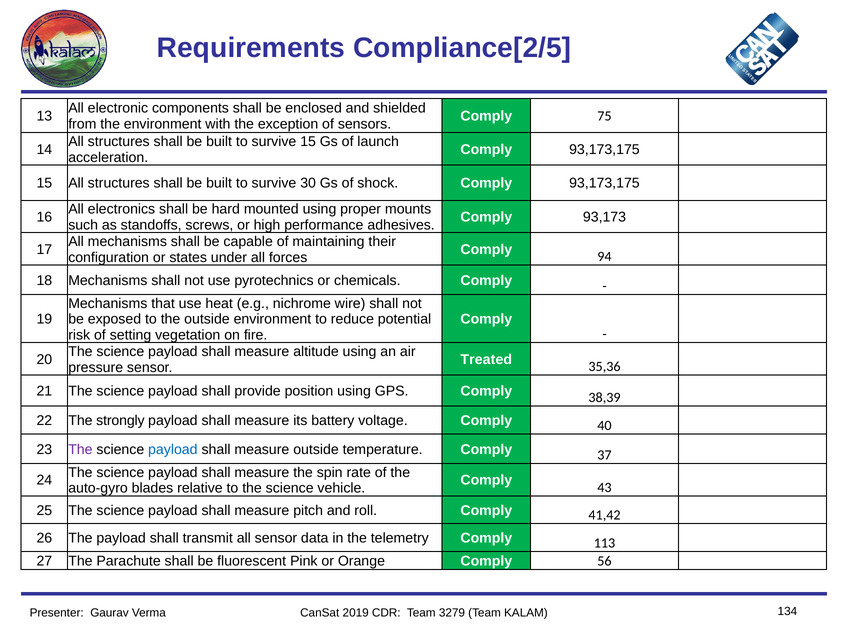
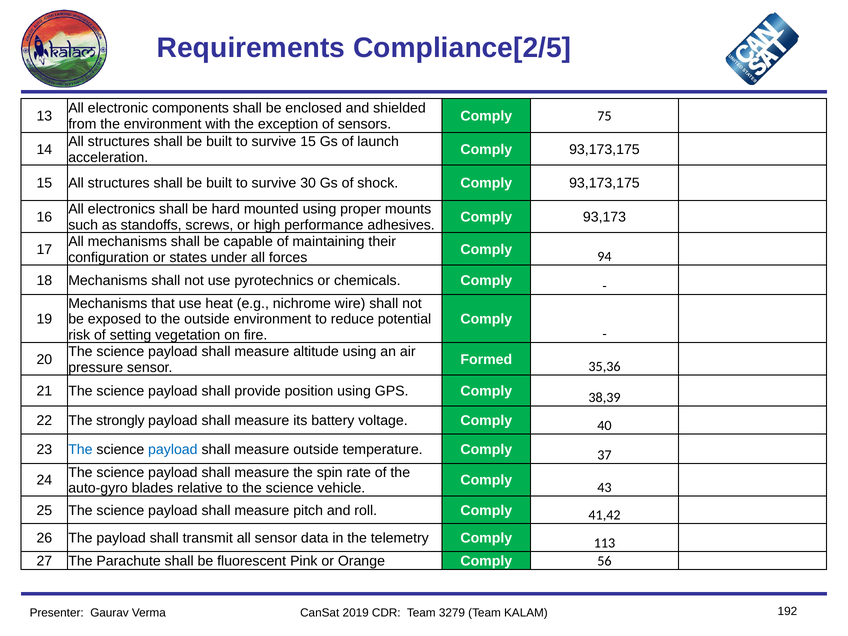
Treated: Treated -> Formed (486, 359)
The colour: purple -> blue (80, 449)
134: 134 -> 192 (787, 611)
